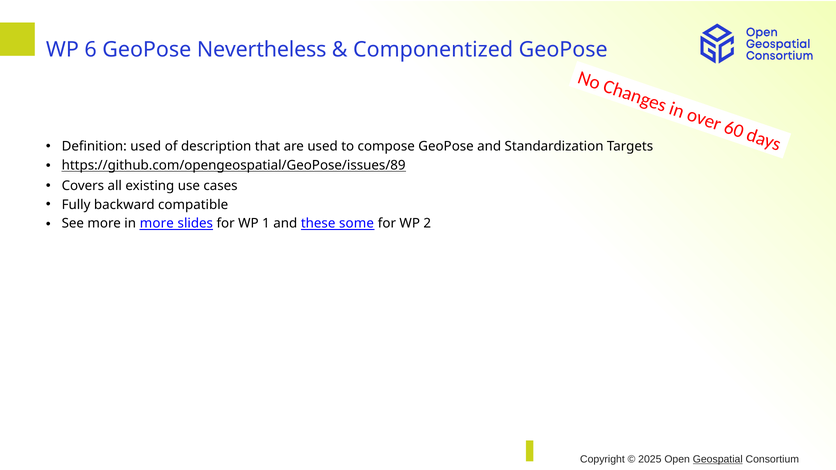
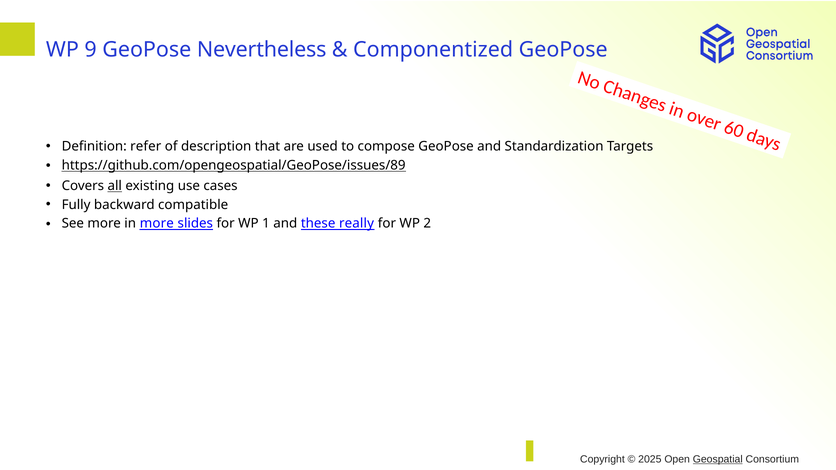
WP 6: 6 -> 9 (91, 50)
Definition used: used -> refer (146, 147)
all underline: none -> present (115, 186)
some: some -> really (357, 224)
